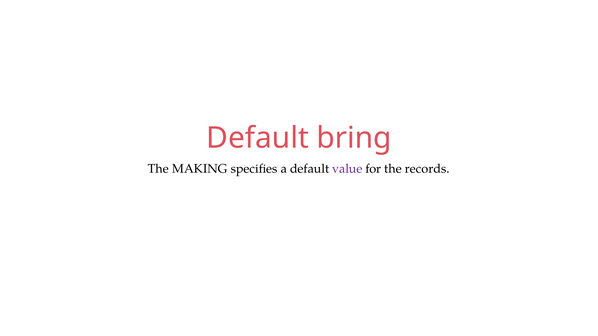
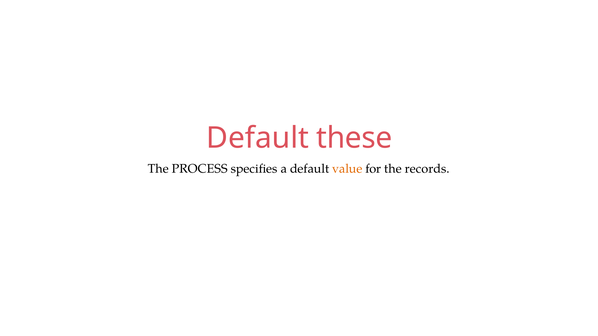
bring: bring -> these (354, 138)
MAKING: MAKING -> PROCESS (200, 169)
value colour: purple -> orange (347, 169)
